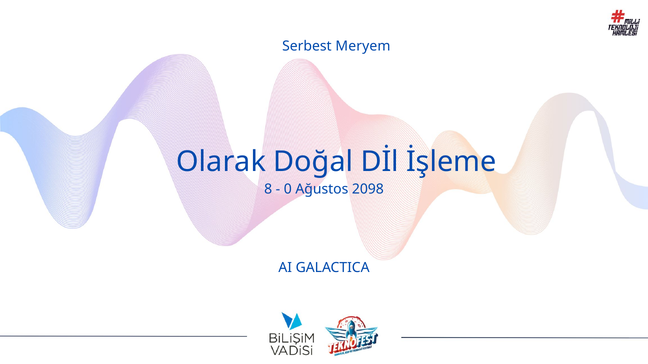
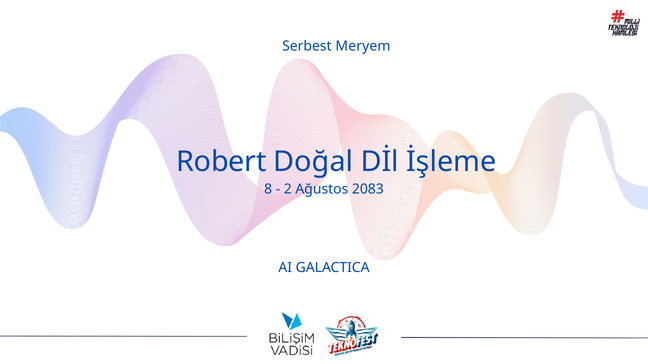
Olarak: Olarak -> Robert (221, 162)
0: 0 -> 2 (288, 190)
2098: 2098 -> 2083 (368, 190)
